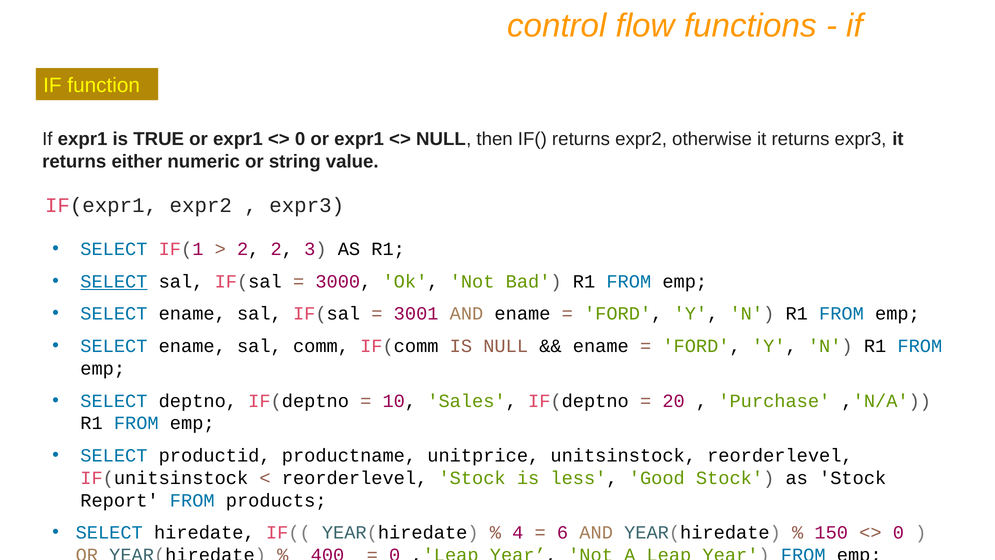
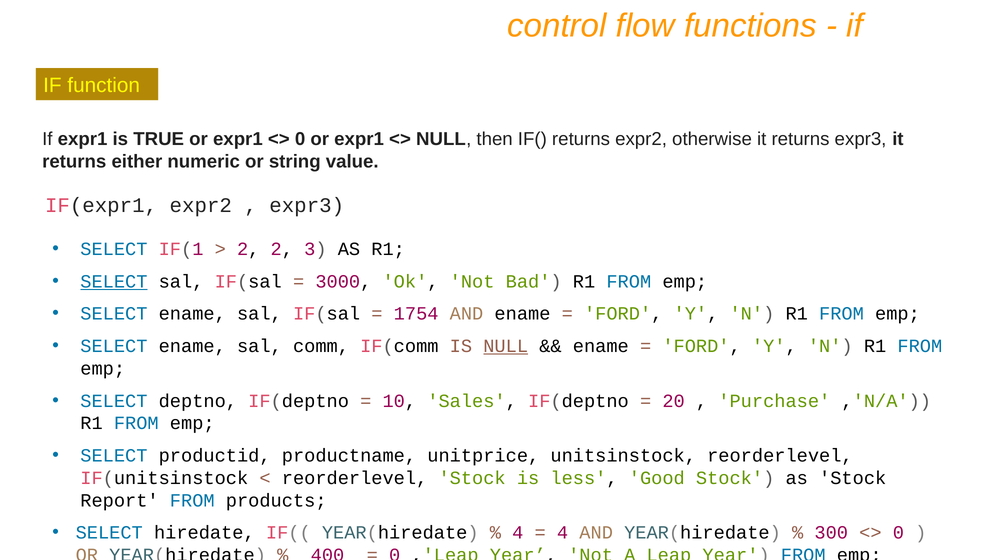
3001: 3001 -> 1754 (416, 314)
NULL underline: none -> present (506, 346)
6: 6 -> 4 (563, 532)
150: 150 -> 300 (831, 532)
